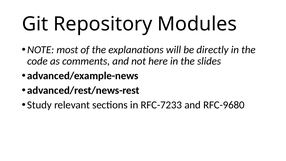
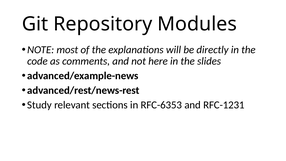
RFC-7233: RFC-7233 -> RFC-6353 (161, 105)
RFC-9680: RFC-9680 -> RFC-1231 (224, 105)
